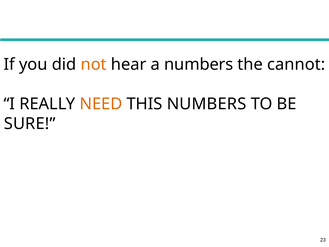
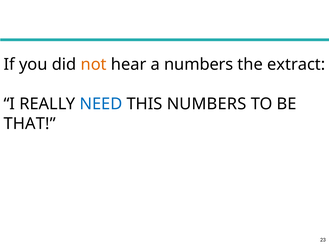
cannot: cannot -> extract (296, 64)
NEED colour: orange -> blue (101, 104)
SURE: SURE -> THAT (30, 124)
